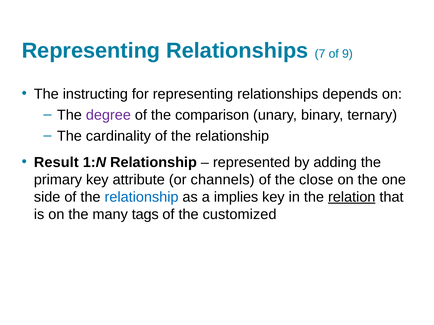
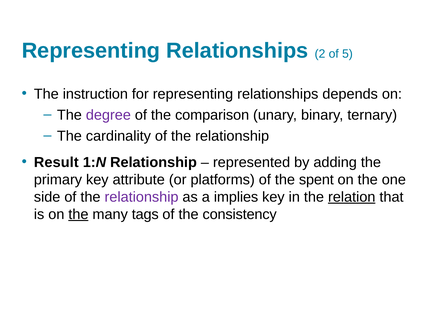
7: 7 -> 2 (320, 54)
9: 9 -> 5 (347, 54)
instructing: instructing -> instruction (95, 94)
channels: channels -> platforms (223, 180)
close: close -> spent (316, 180)
relationship colour: blue -> purple (142, 197)
the underline: none -> present (78, 215)
customized: customized -> consistency (240, 215)
